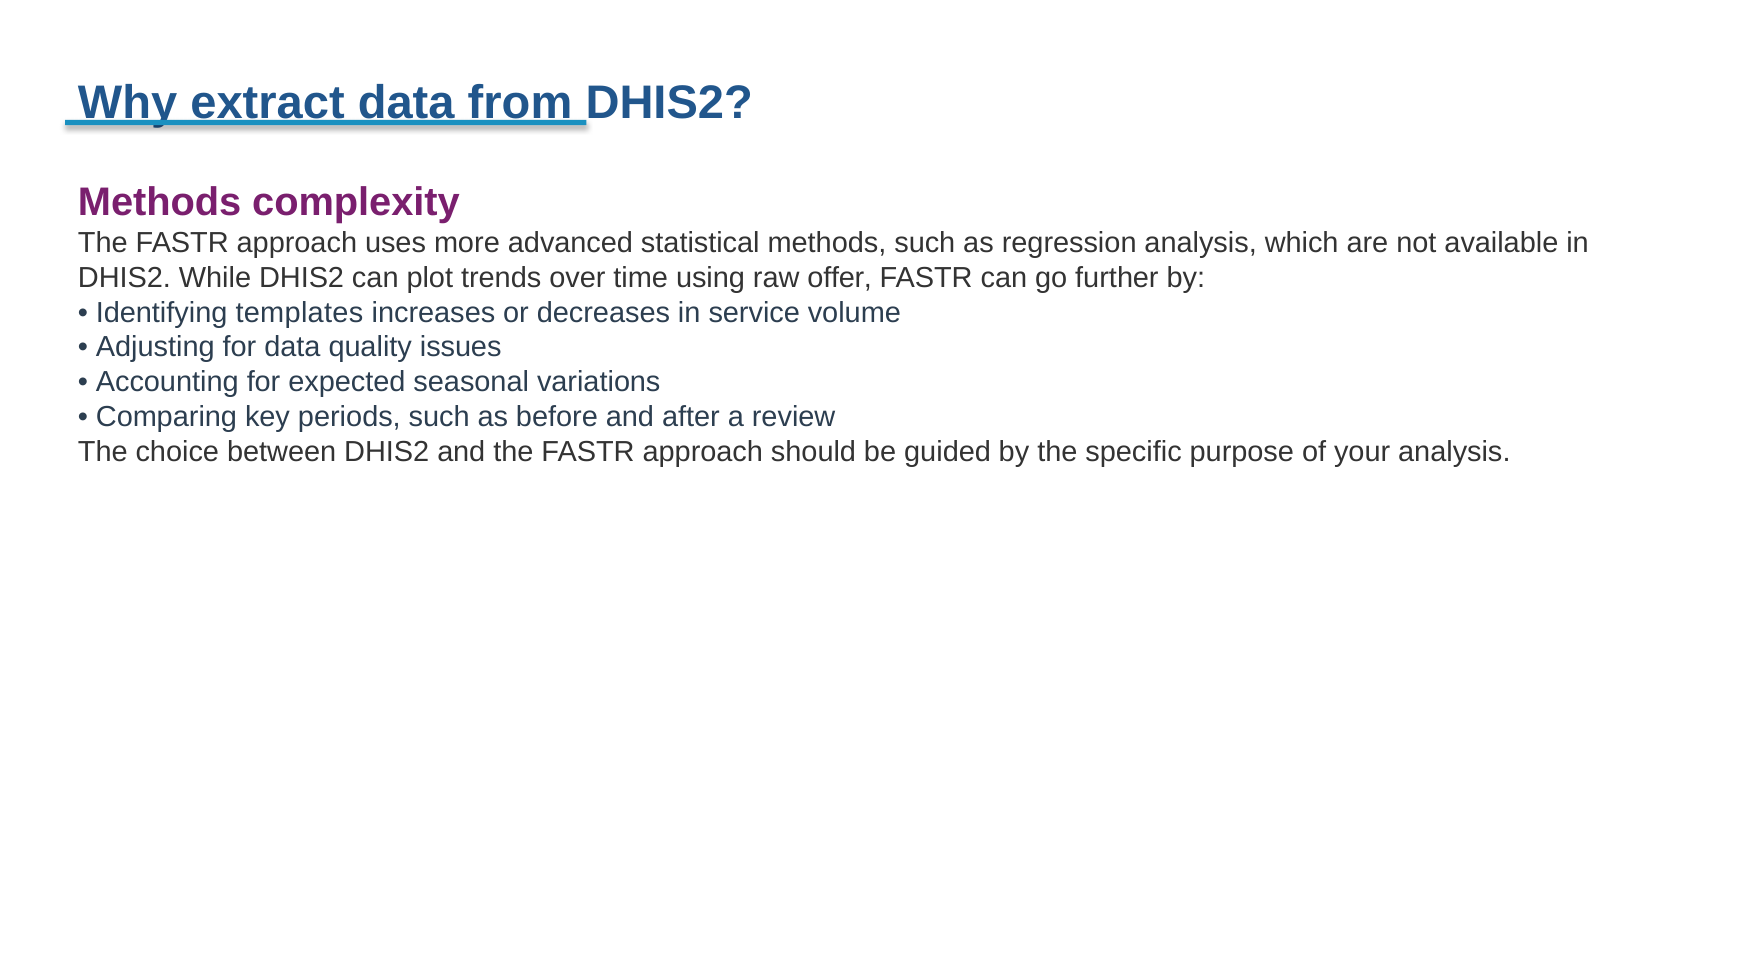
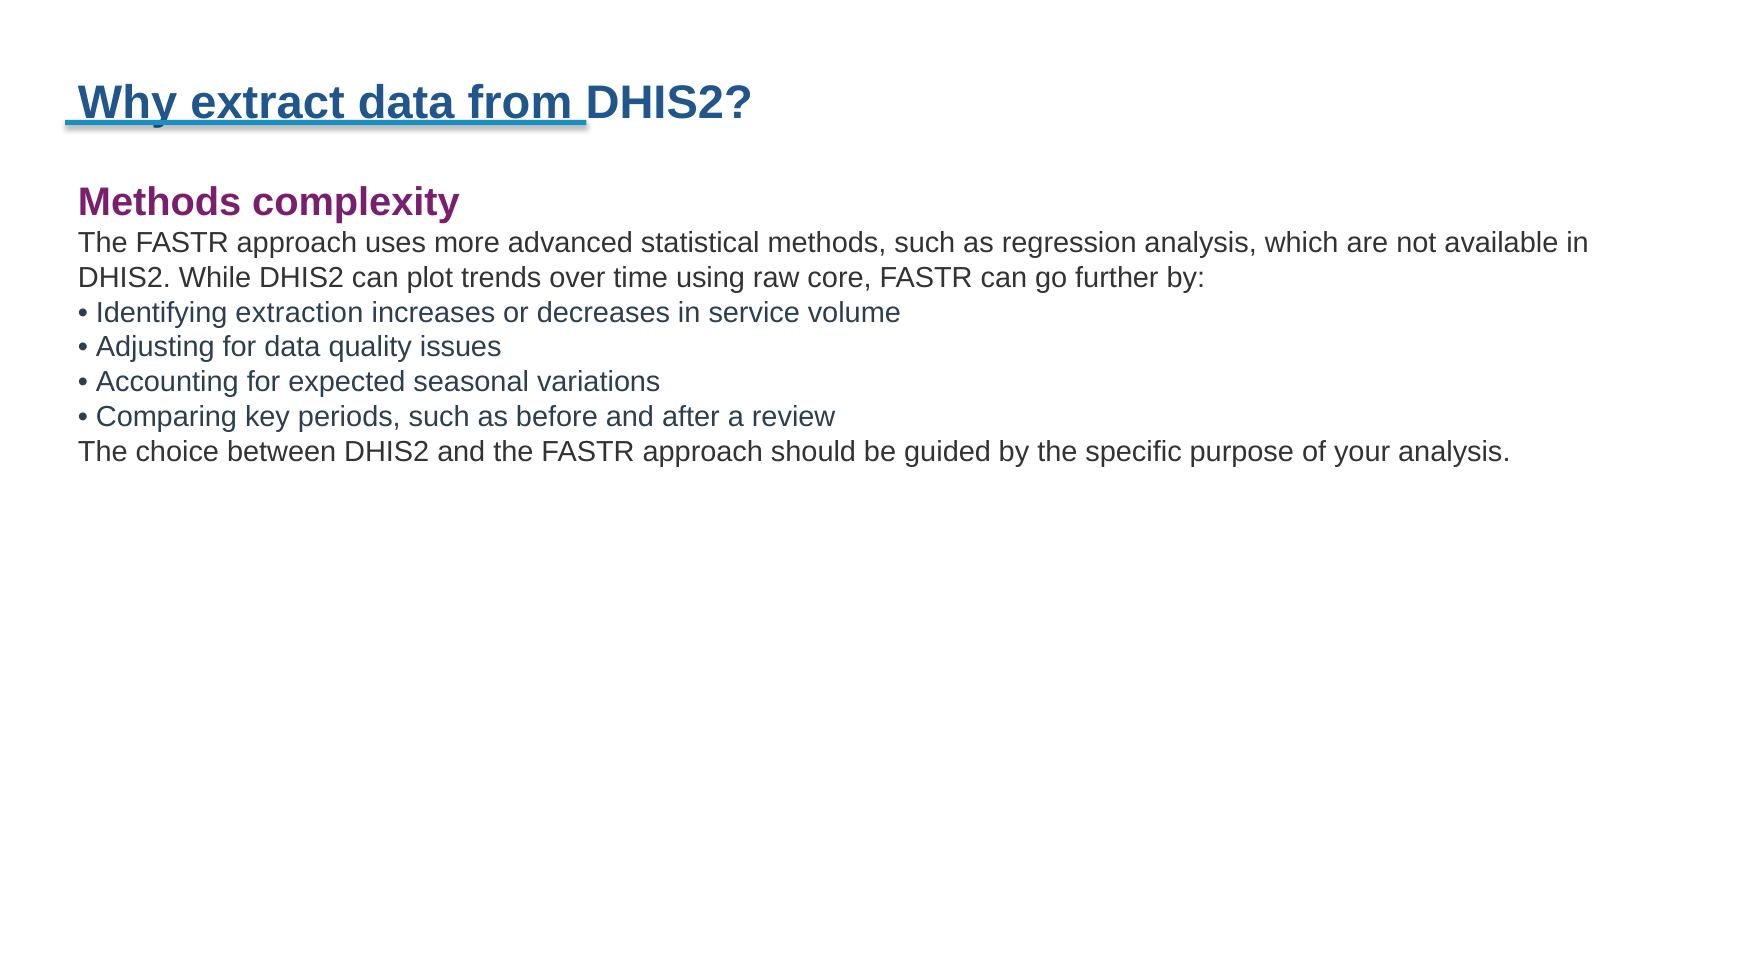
offer: offer -> core (840, 278)
templates: templates -> extraction (299, 312)
